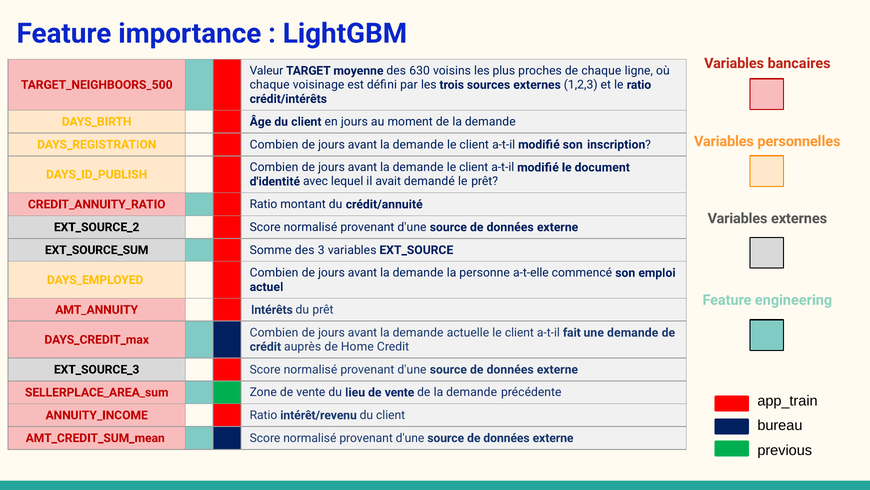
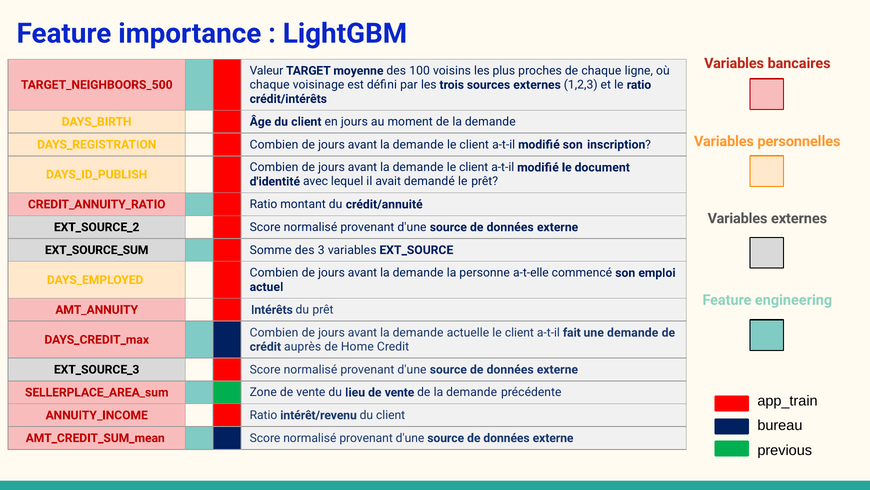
630: 630 -> 100 (420, 71)
